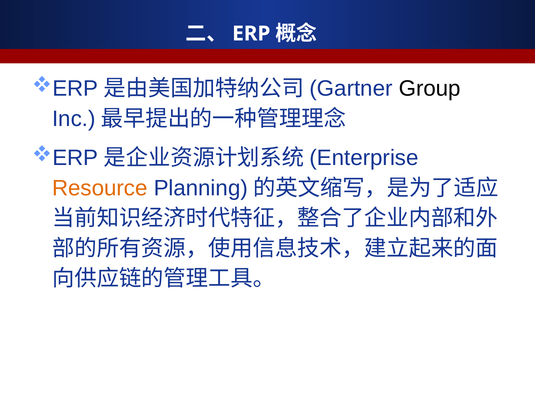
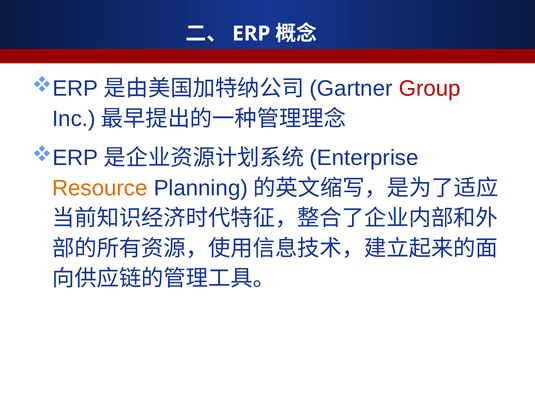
Group colour: black -> red (430, 89)
